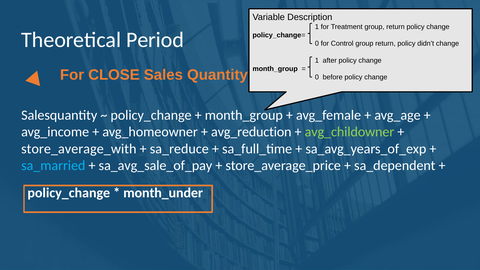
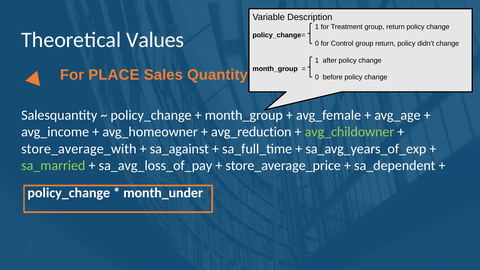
Period: Period -> Values (155, 40)
CLOSE: CLOSE -> PLACE (114, 75)
sa_reduce: sa_reduce -> sa_against (179, 149)
sa_married colour: light blue -> light green (53, 166)
sa_avg_sale_of_pay: sa_avg_sale_of_pay -> sa_avg_loss_of_pay (155, 166)
